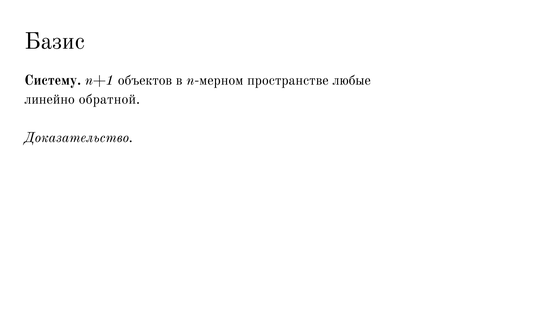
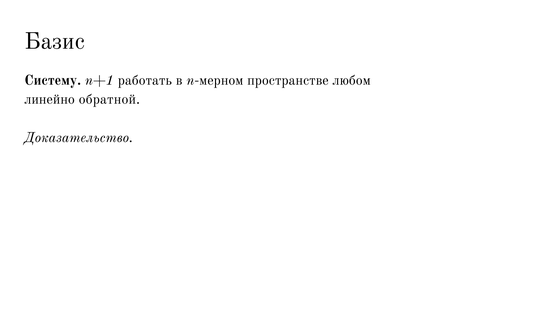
объектов: объектов -> работать (145, 80)
любые: любые -> любом (352, 80)
